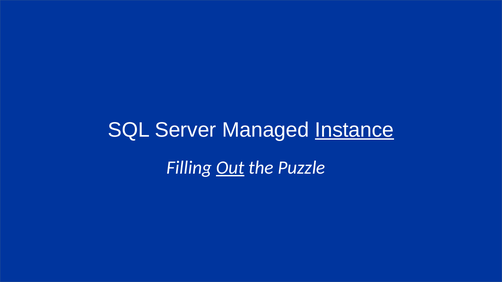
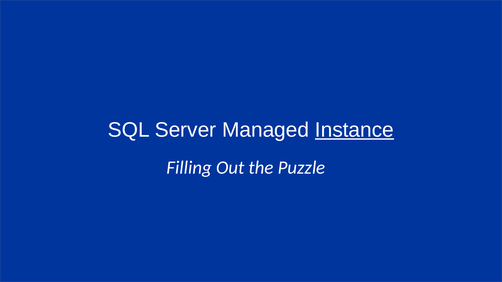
Out underline: present -> none (230, 168)
